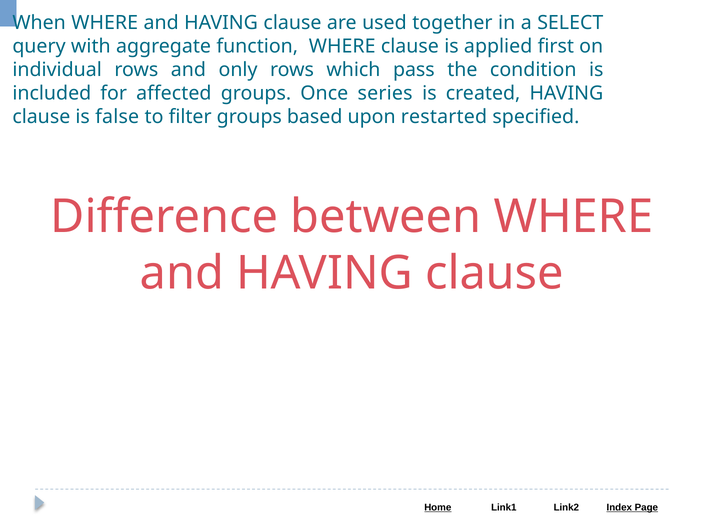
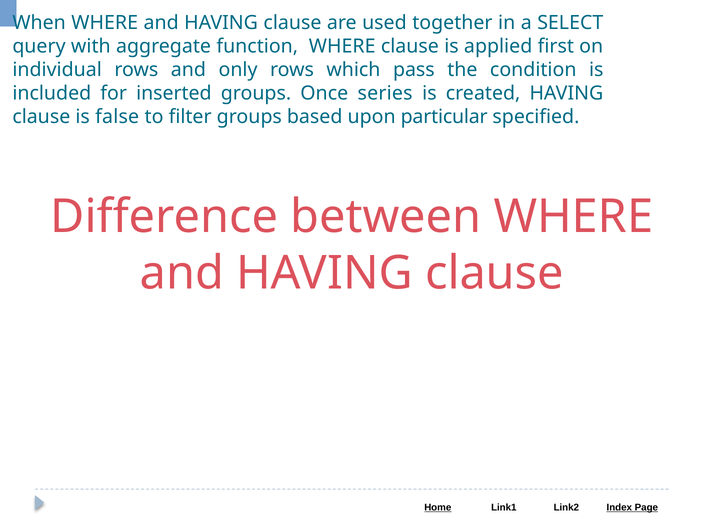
affected: affected -> inserted (174, 93)
restarted: restarted -> particular (444, 117)
